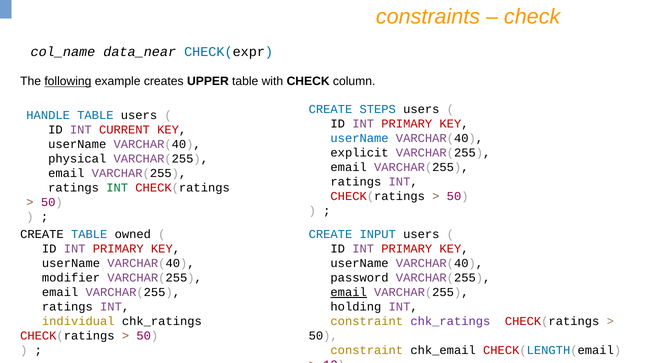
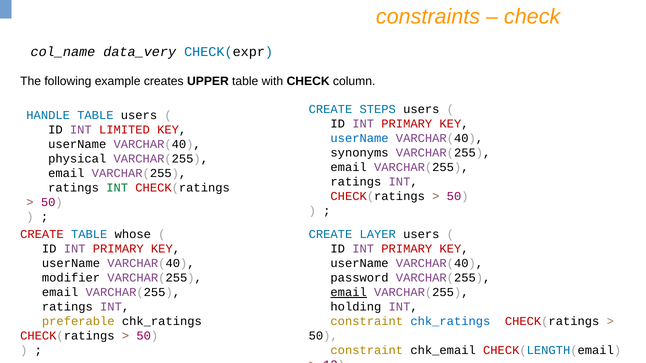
data_near: data_near -> data_very (140, 52)
following underline: present -> none (68, 82)
CURRENT: CURRENT -> LIMITED (124, 130)
explicit: explicit -> synonyms (360, 153)
CREATE colour: black -> red (42, 235)
owned: owned -> whose (133, 235)
INPUT: INPUT -> LAYER (378, 235)
individual: individual -> preferable (78, 322)
chk_ratings colour: purple -> blue (450, 322)
